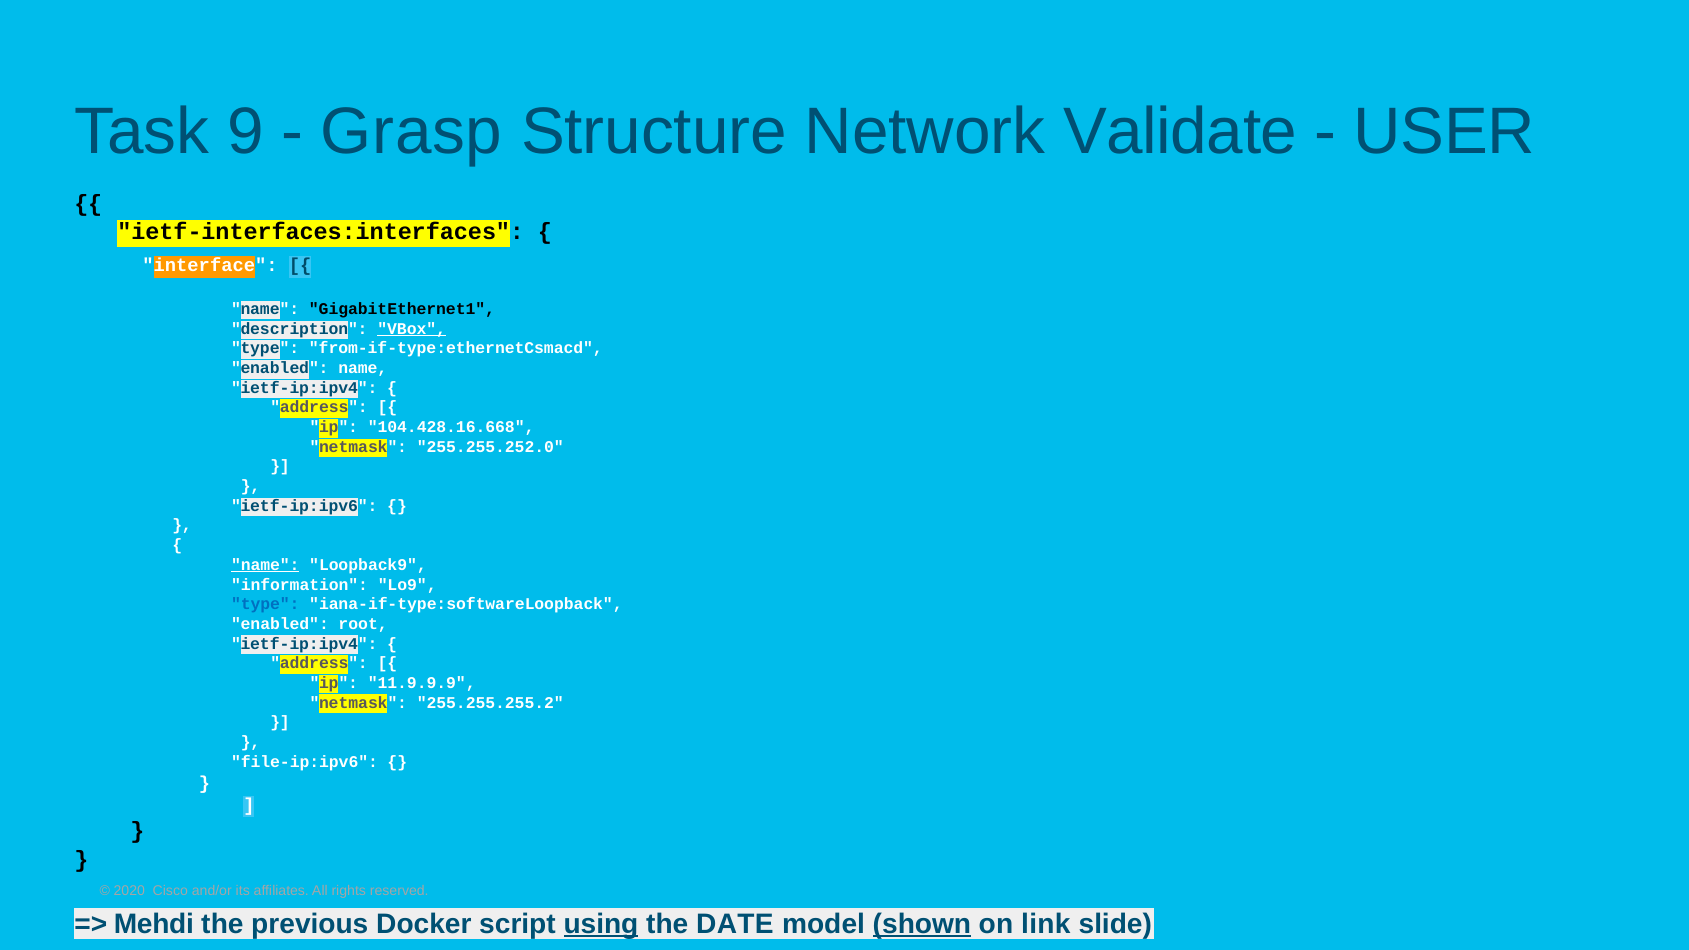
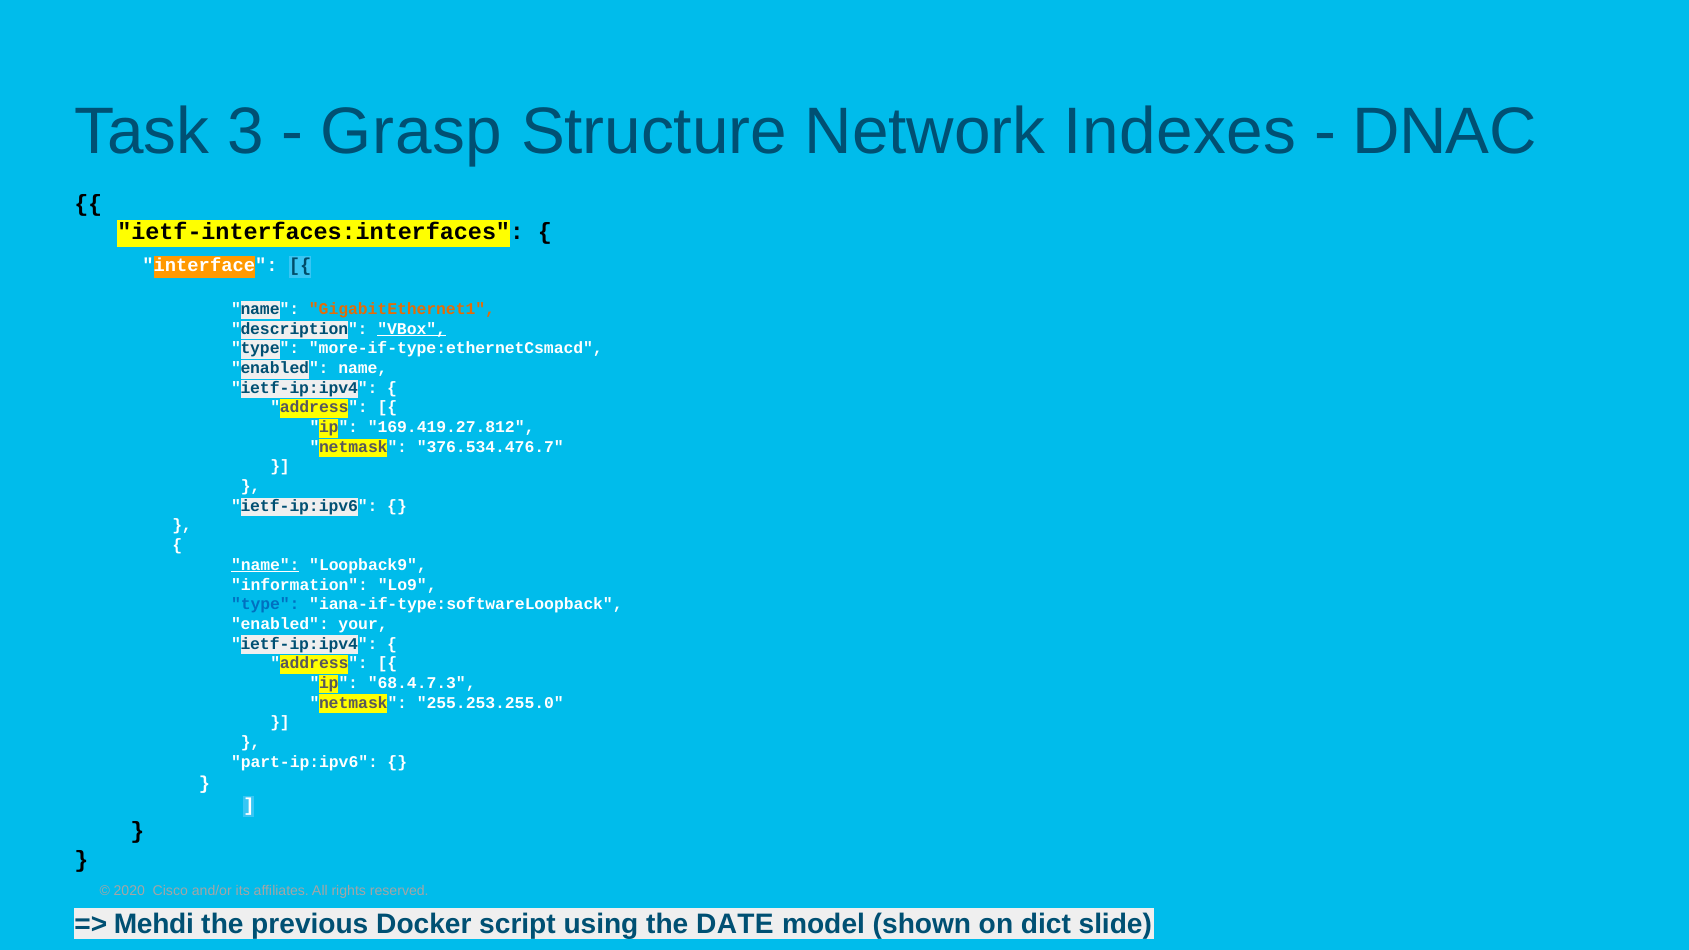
9: 9 -> 3 (245, 132)
Validate: Validate -> Indexes (1180, 132)
USER: USER -> DNAC (1444, 132)
GigabitEthernet1 colour: black -> orange (402, 309)
from-if-type:ethernetCsmacd: from-if-type:ethernetCsmacd -> more-if-type:ethernetCsmacd (456, 348)
104.428.16.668: 104.428.16.668 -> 169.419.27.812 (451, 427)
255.255.252.0: 255.255.252.0 -> 376.534.476.7 (490, 447)
root: root -> your (363, 624)
11.9.9.9: 11.9.9.9 -> 68.4.7.3 (422, 683)
255.255.255.2: 255.255.255.2 -> 255.253.255.0 (490, 703)
file-ip:ipv6: file-ip:ipv6 -> part-ip:ipv6 (304, 762)
using underline: present -> none (601, 924)
shown underline: present -> none (922, 924)
link: link -> dict (1046, 924)
